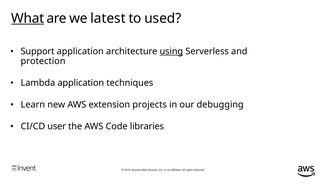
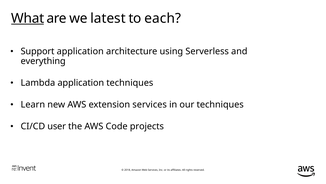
used: used -> each (163, 18)
using underline: present -> none (171, 51)
protection: protection -> everything (43, 61)
extension projects: projects -> services (150, 104)
our debugging: debugging -> techniques (220, 104)
libraries: libraries -> projects (147, 126)
